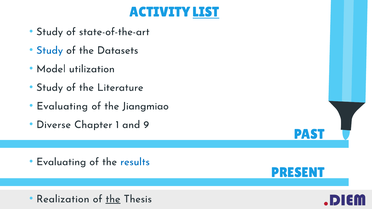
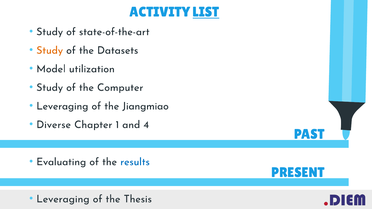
Study colour: blue -> orange (50, 50)
Literature: Literature -> Computer (120, 88)
Evaluating: Evaluating -> Leveraging (62, 106)
9: 9 -> 4 (146, 125)
Realization: Realization -> Leveraging (63, 199)
the underline: present -> none (113, 199)
